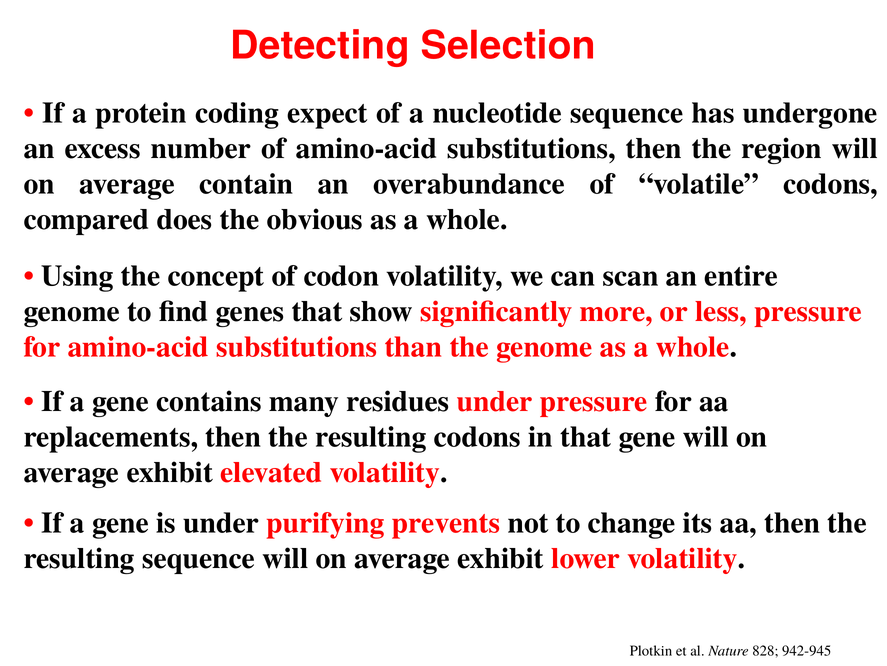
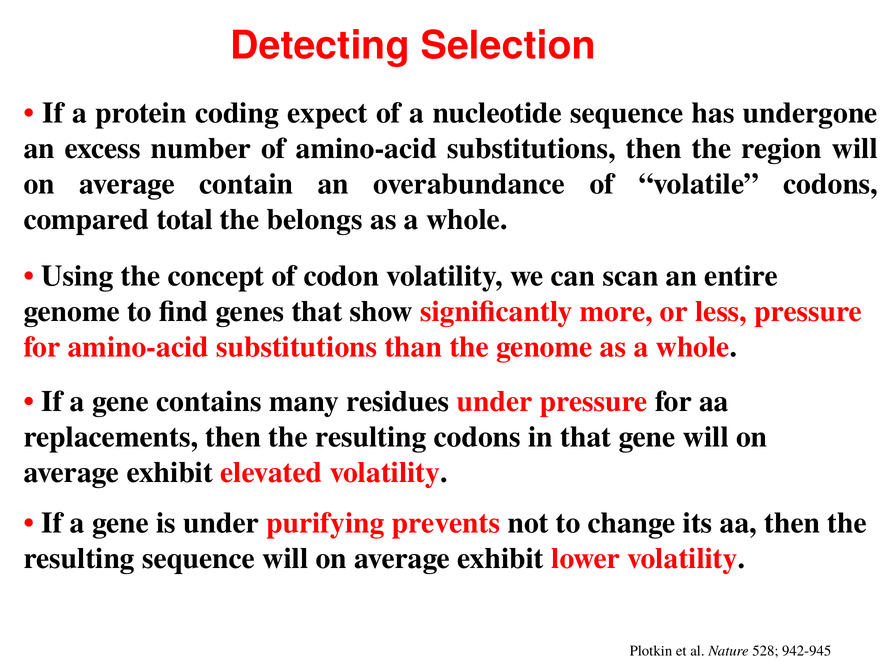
does: does -> total (185, 219)
obvious: obvious -> belongs (315, 219)
828: 828 -> 528 (765, 650)
